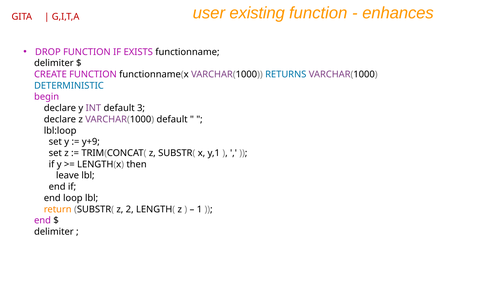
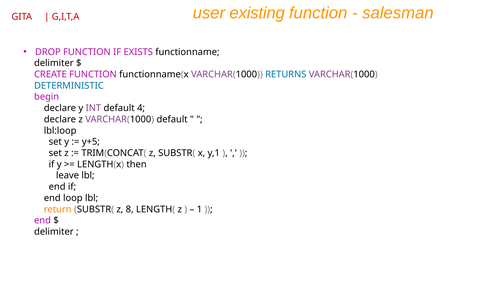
enhances: enhances -> salesman (398, 13)
3: 3 -> 4 (141, 108)
y+9: y+9 -> y+5 (91, 142)
2: 2 -> 8 (130, 209)
